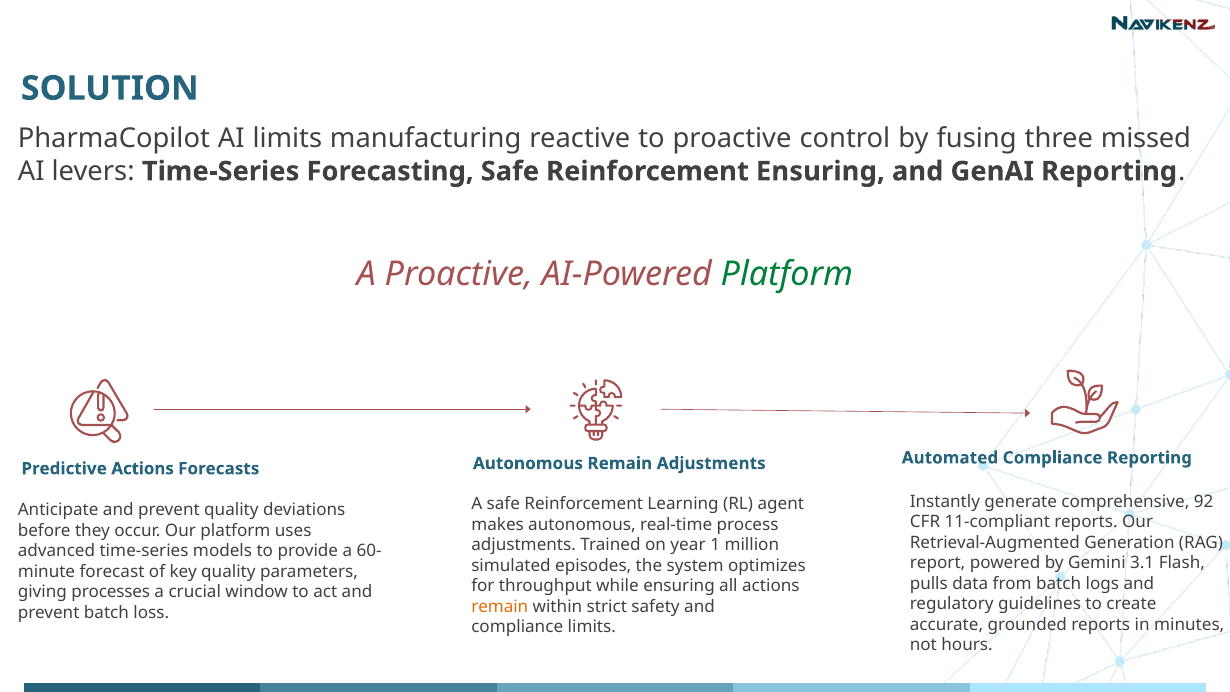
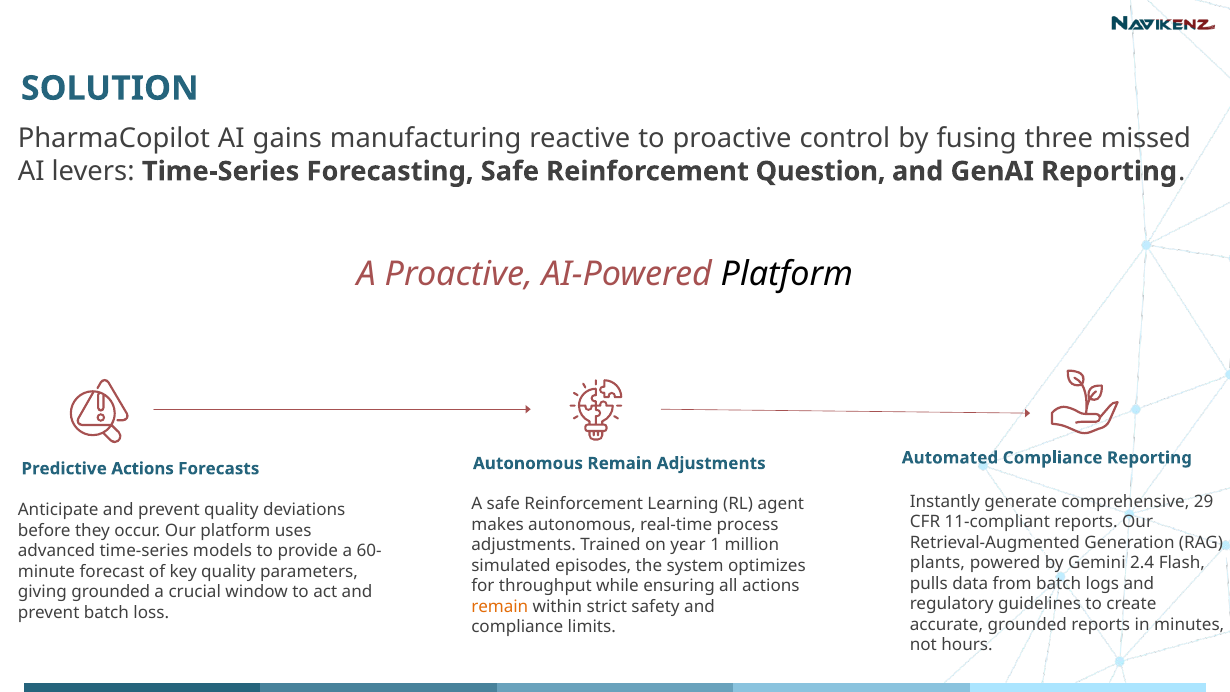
AI limits: limits -> gains (287, 139)
Reinforcement Ensuring: Ensuring -> Question (821, 171)
Platform colour: green -> black (787, 274)
92: 92 -> 29 (1204, 501)
report: report -> plants (937, 563)
3.1: 3.1 -> 2.4 (1142, 563)
processes: processes -> grounded (111, 592)
